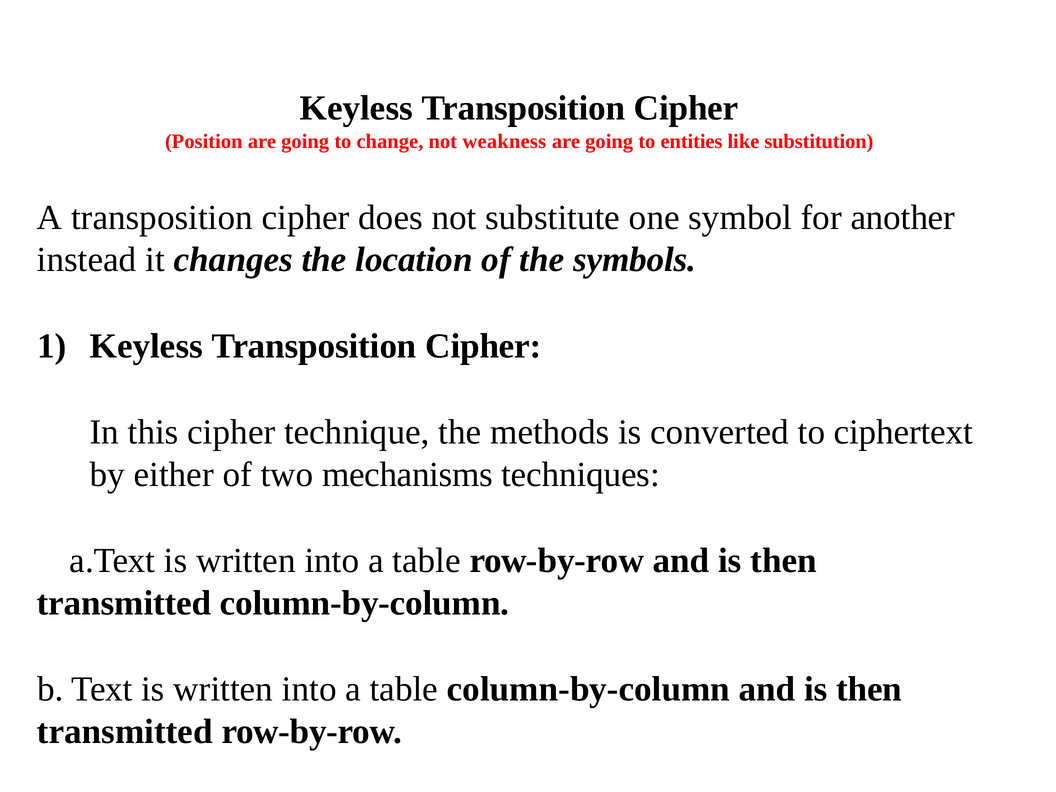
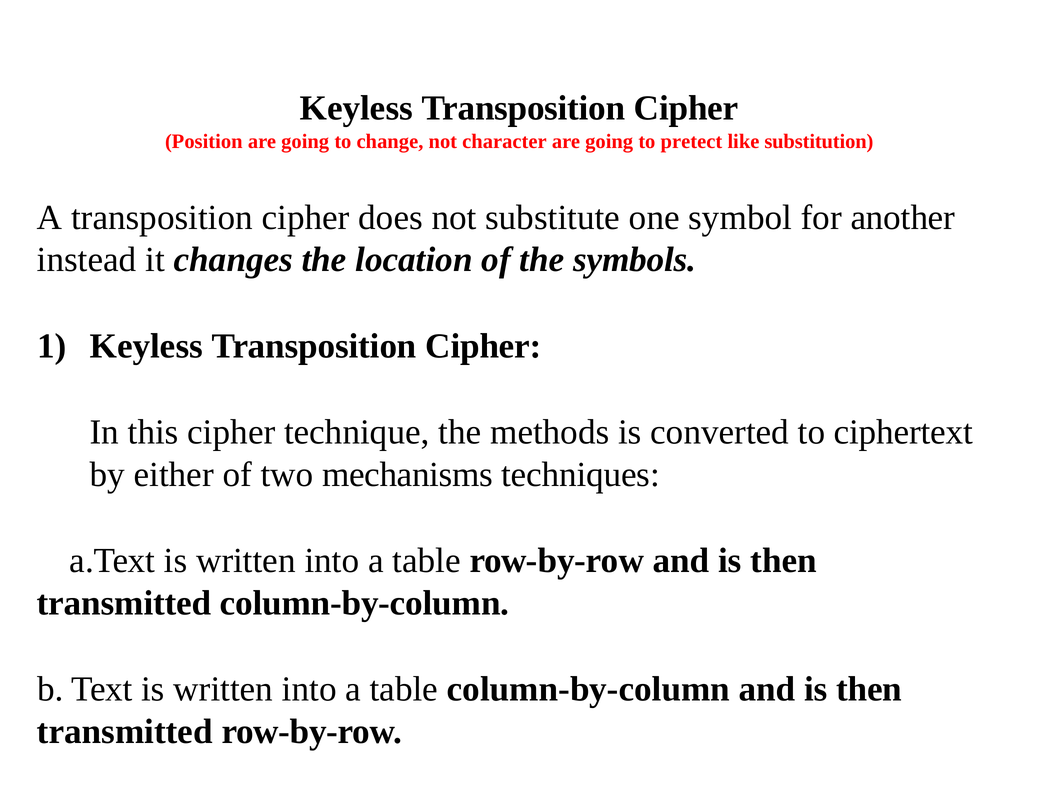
weakness: weakness -> character (504, 141)
entities: entities -> pretect (691, 141)
